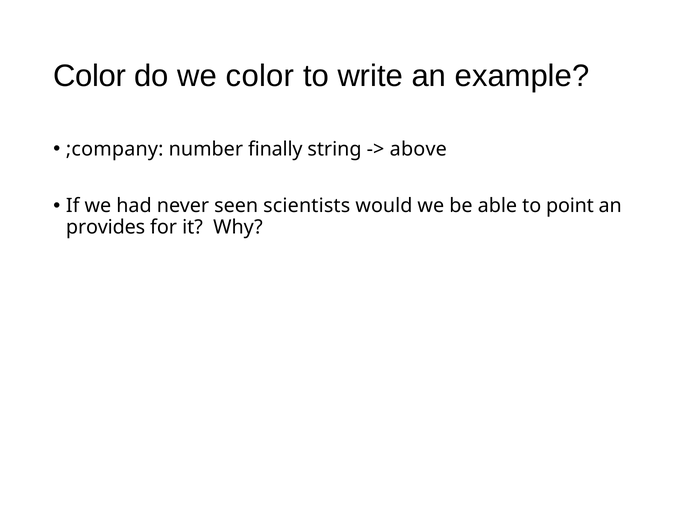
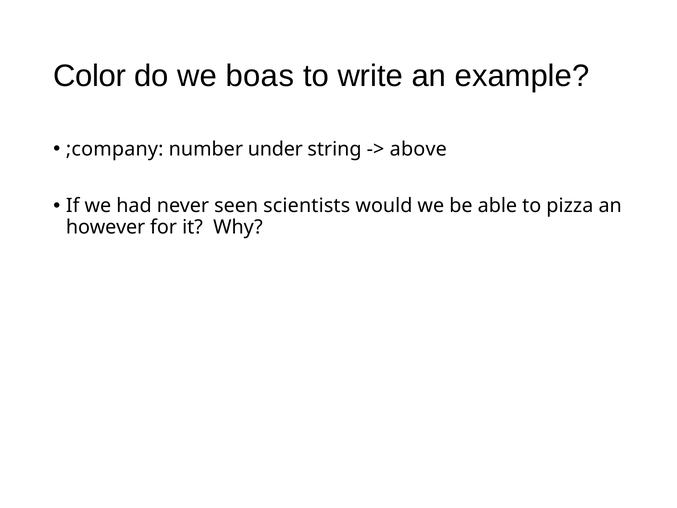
we color: color -> boas (260, 76)
finally: finally -> under (275, 149)
point: point -> pizza (570, 206)
provides: provides -> however (106, 227)
